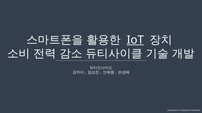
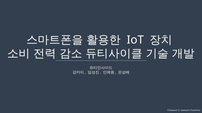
IoT underline: present -> none (135, 40)
